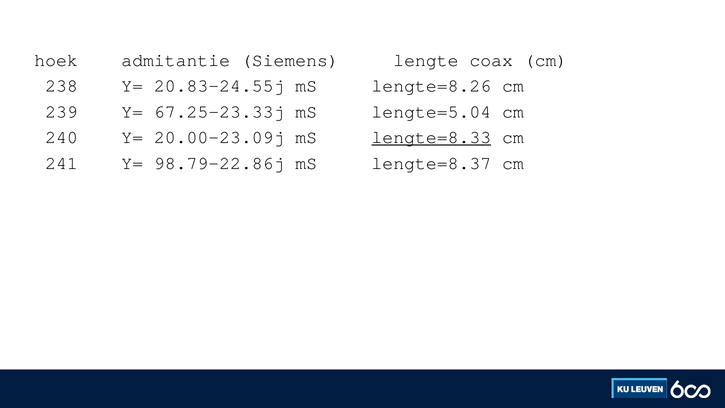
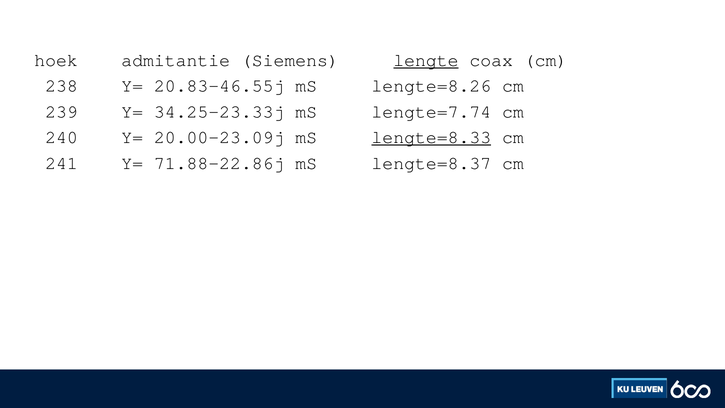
lengte underline: none -> present (426, 60)
20.83-24.55j: 20.83-24.55j -> 20.83-46.55j (219, 86)
67.25-23.33j: 67.25-23.33j -> 34.25-23.33j (219, 112)
lengte=5.04: lengte=5.04 -> lengte=7.74 (431, 112)
98.79-22.86j: 98.79-22.86j -> 71.88-22.86j (219, 163)
